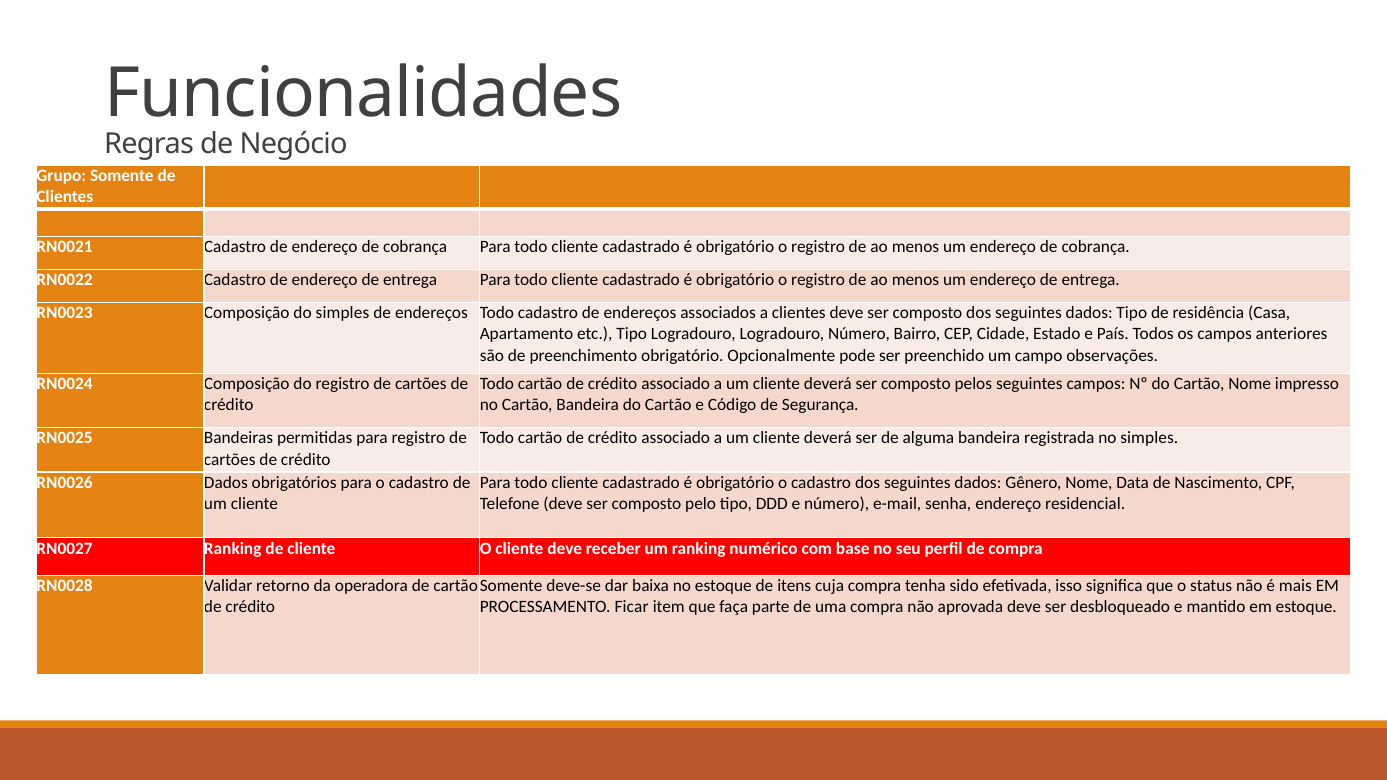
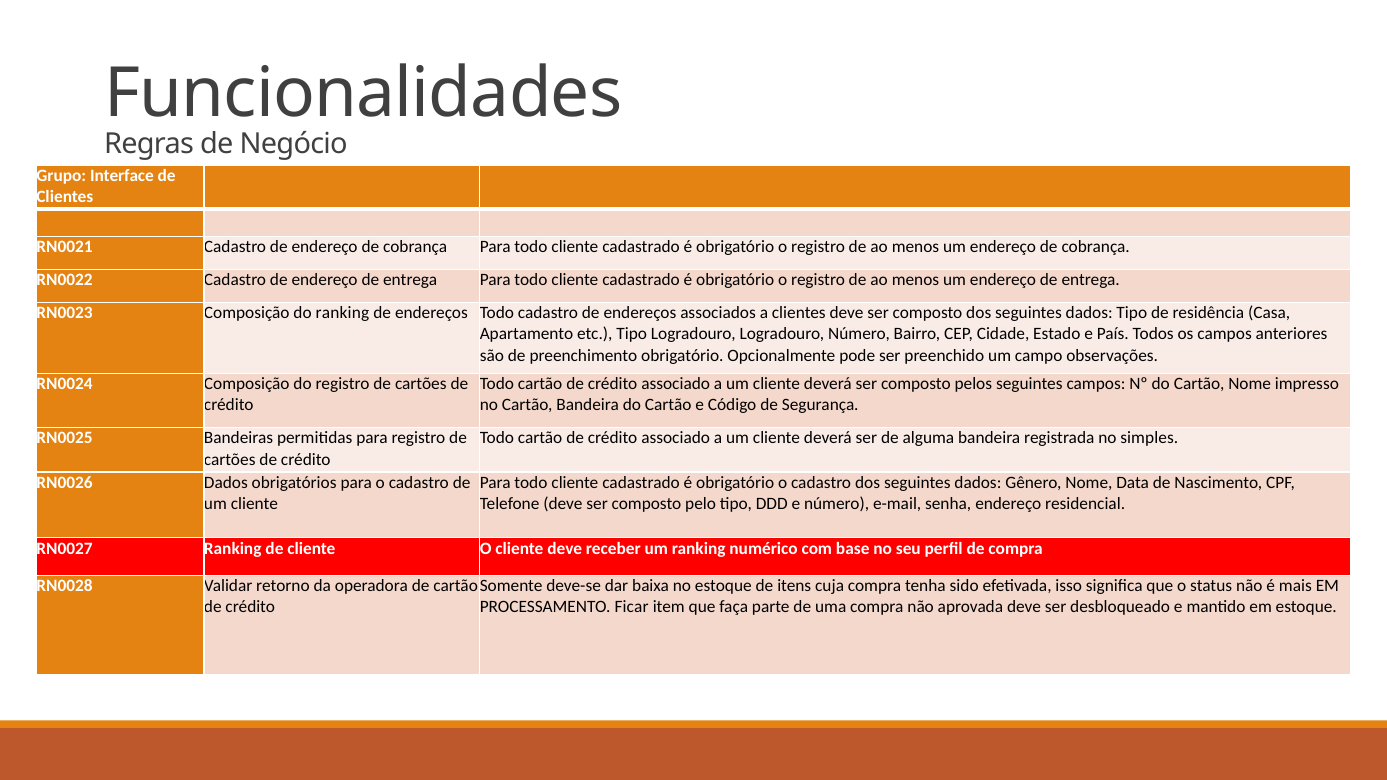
Grupo Somente: Somente -> Interface (122, 176)
do simples: simples -> ranking (342, 313)
